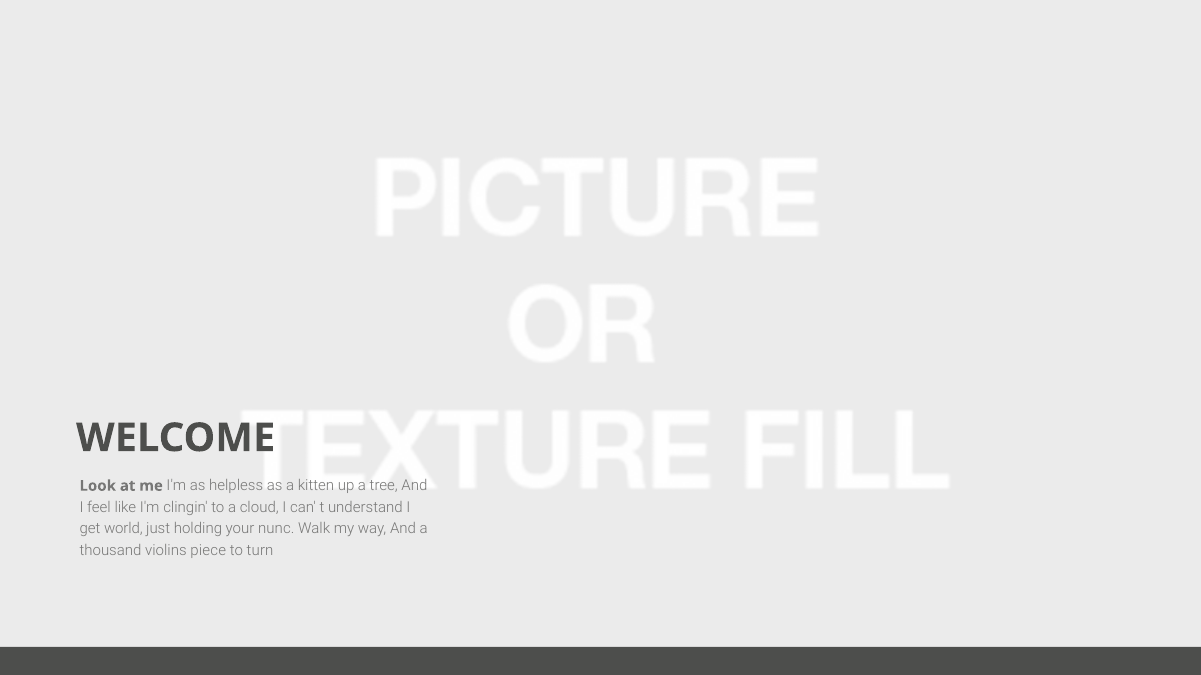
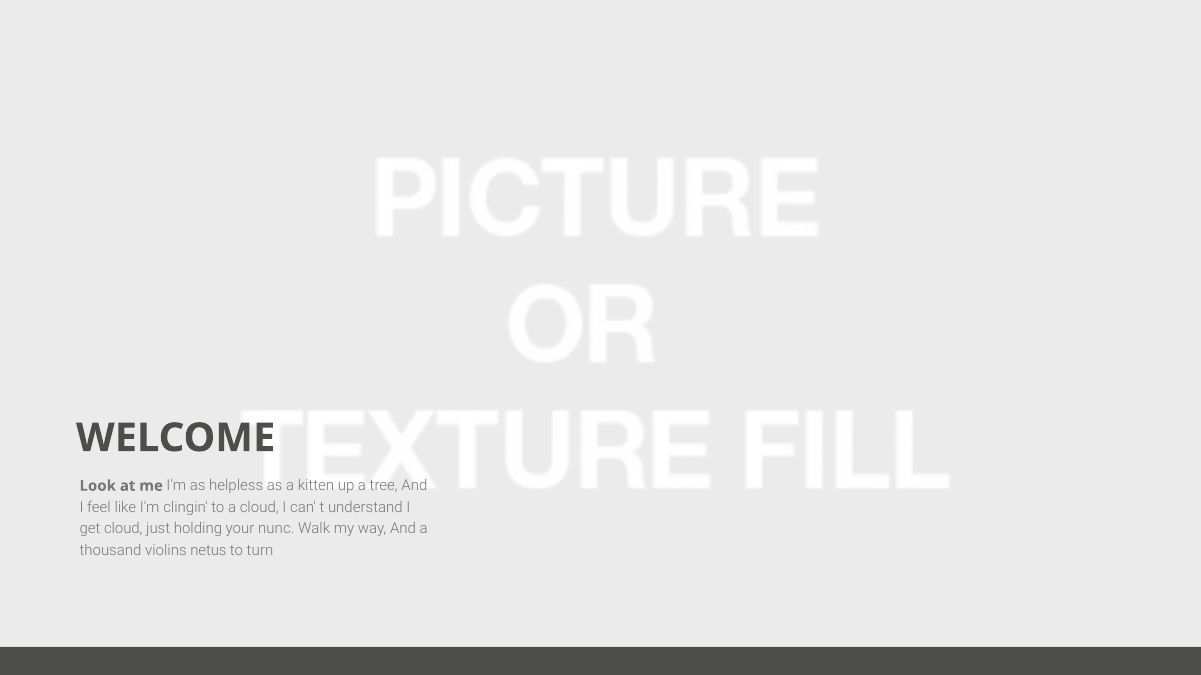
get world: world -> cloud (123, 529)
piece: piece -> netus (208, 551)
